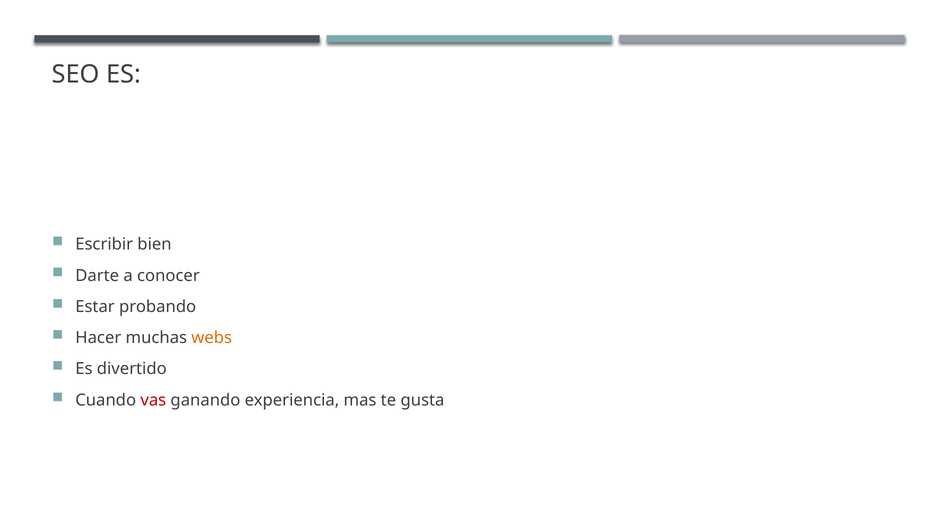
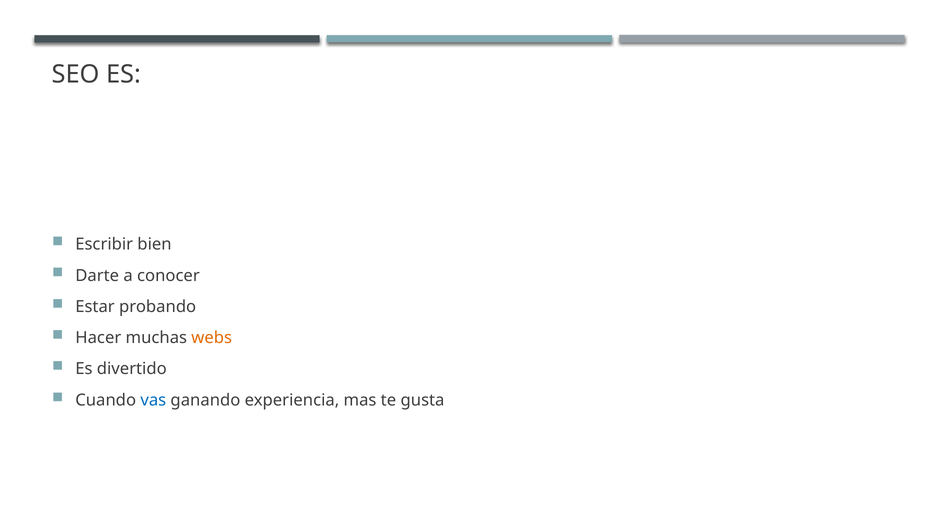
vas colour: red -> blue (153, 400)
